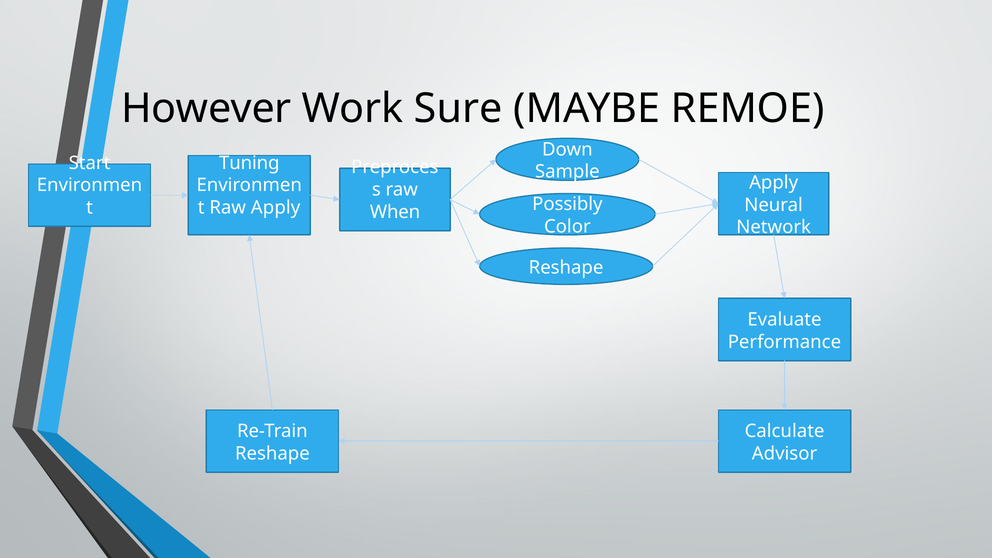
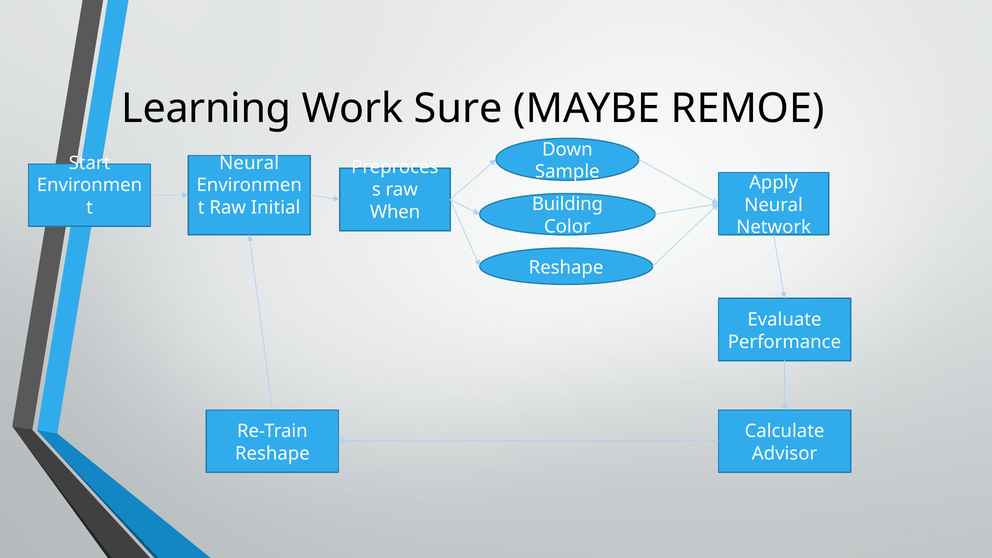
However: However -> Learning (206, 109)
Tuning: Tuning -> Neural (249, 163)
Possibly: Possibly -> Building (567, 204)
Raw Apply: Apply -> Initial (276, 208)
